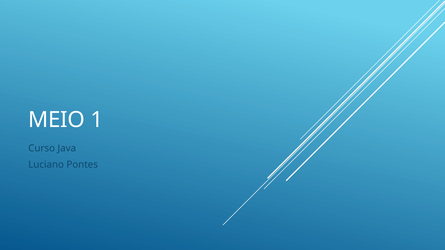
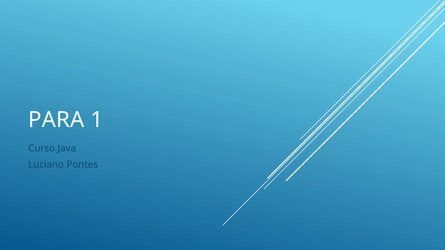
MEIO: MEIO -> PARA (56, 120)
